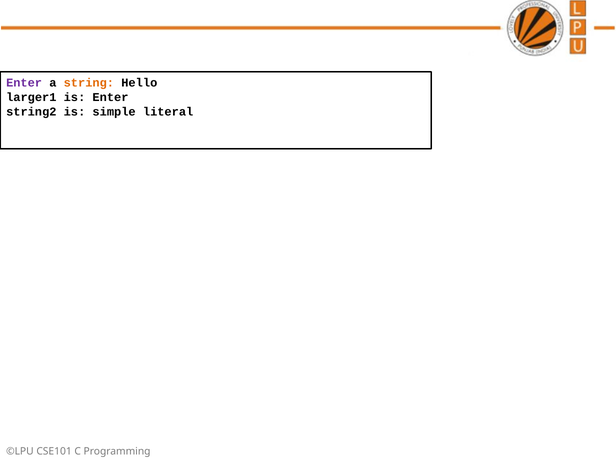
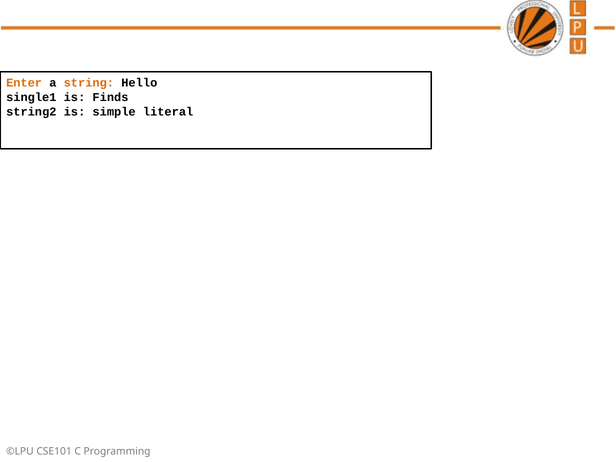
Enter colour: purple -> orange (24, 83)
larger1: larger1 -> single1 (31, 97)
is Enter: Enter -> Finds (110, 97)
